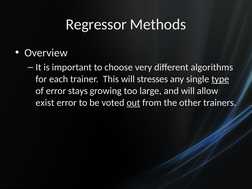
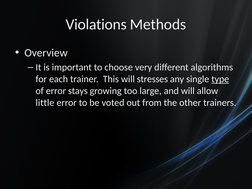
Regressor: Regressor -> Violations (96, 24)
exist: exist -> little (45, 103)
out underline: present -> none (133, 103)
